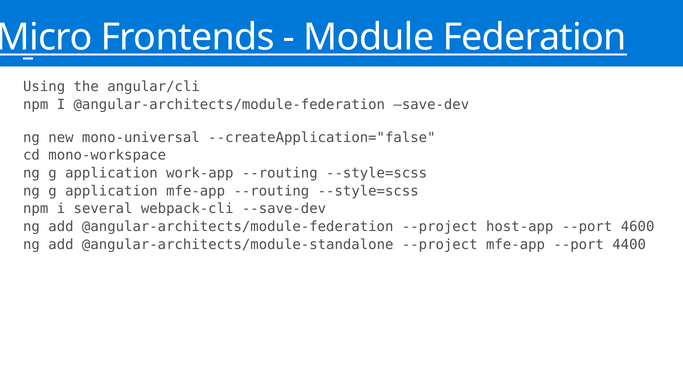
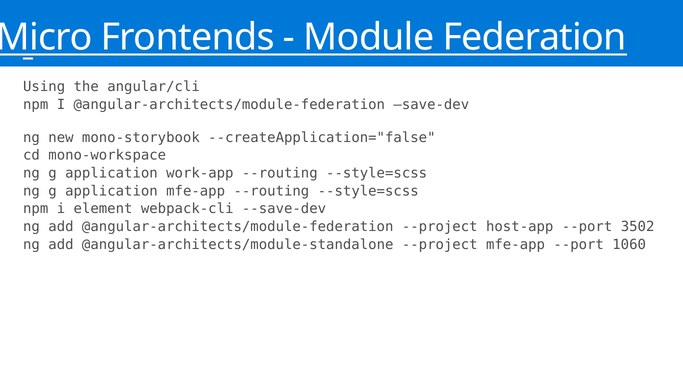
mono-universal: mono-universal -> mono-storybook (141, 138)
several: several -> element (103, 209)
4600: 4600 -> 3502 (638, 227)
4400: 4400 -> 1060 (629, 245)
